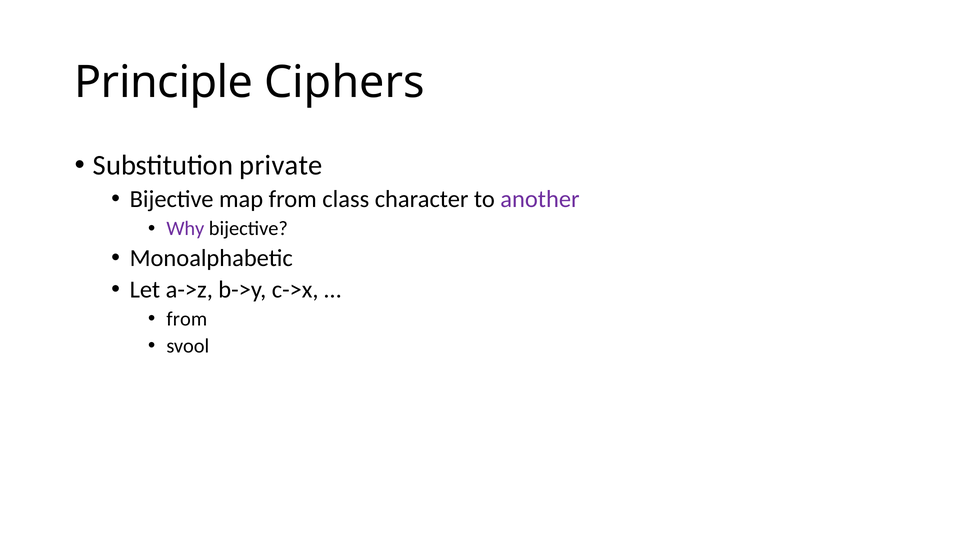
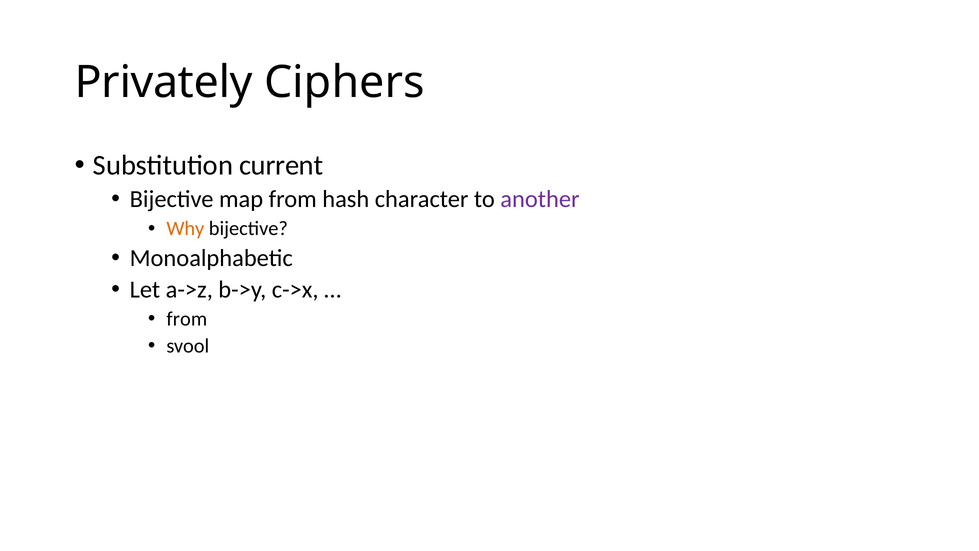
Principle: Principle -> Privately (164, 82)
private: private -> current (281, 165)
class: class -> hash (346, 199)
Why colour: purple -> orange (185, 229)
